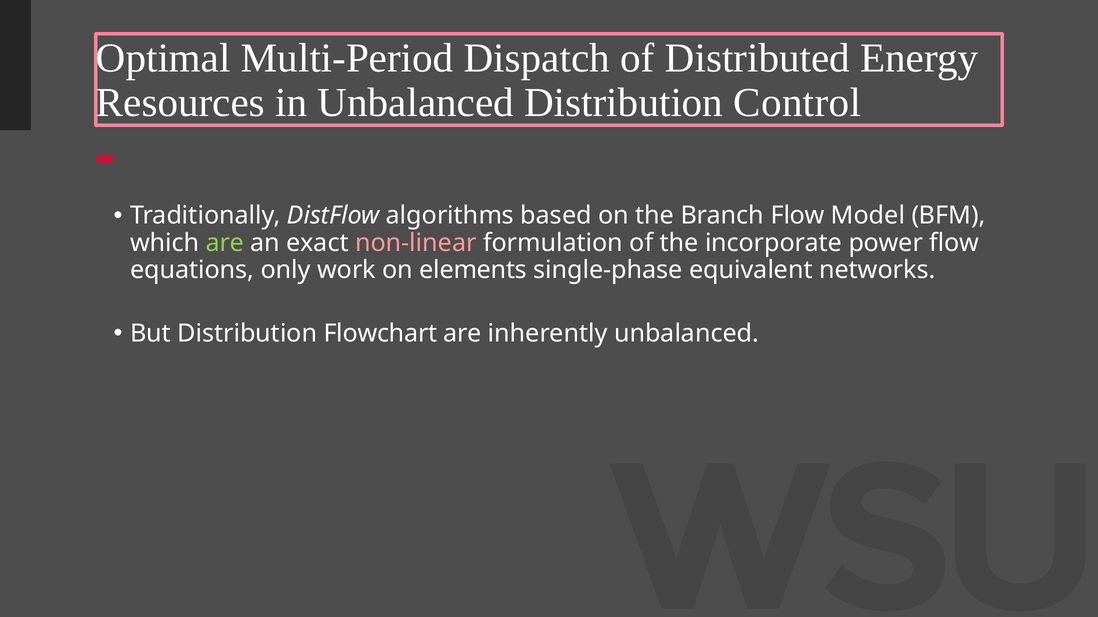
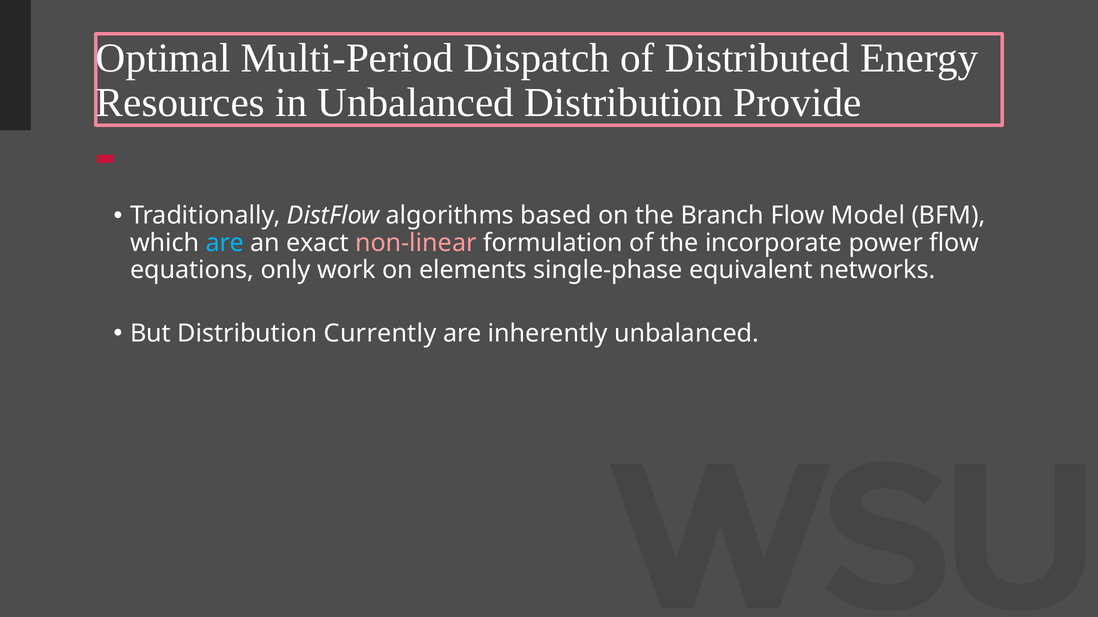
Control: Control -> Provide (797, 103)
are colour: light green -> light blue (225, 243)
Flowchart: Flowchart -> Currently (380, 334)
